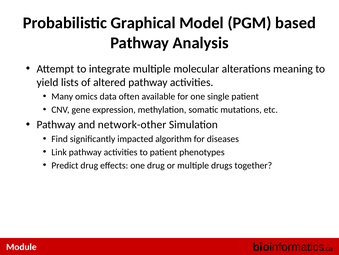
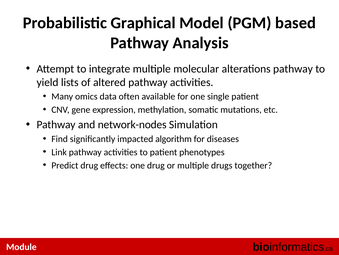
alterations meaning: meaning -> pathway (293, 69)
network-other: network-other -> network-nodes (132, 124)
